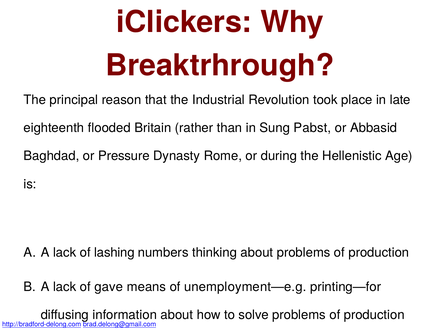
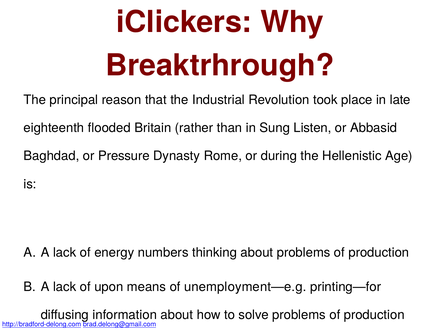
Pabst: Pabst -> Listen (312, 128)
of lashing: lashing -> energy (114, 253)
gave: gave -> upon (109, 287)
